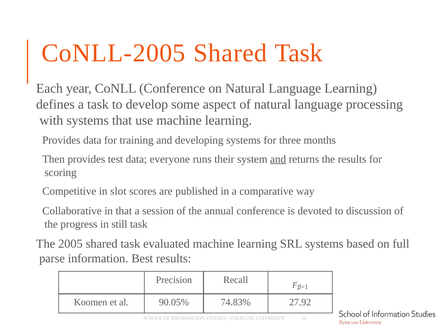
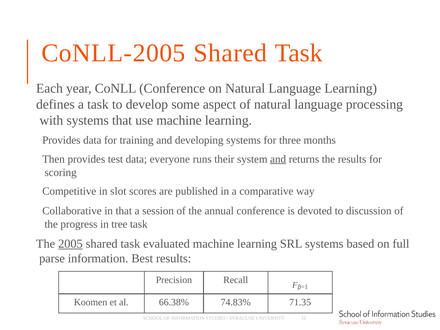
still: still -> tree (119, 224)
2005 underline: none -> present (70, 244)
90.05%: 90.05% -> 66.38% (174, 302)
27.92: 27.92 -> 71.35 (300, 302)
